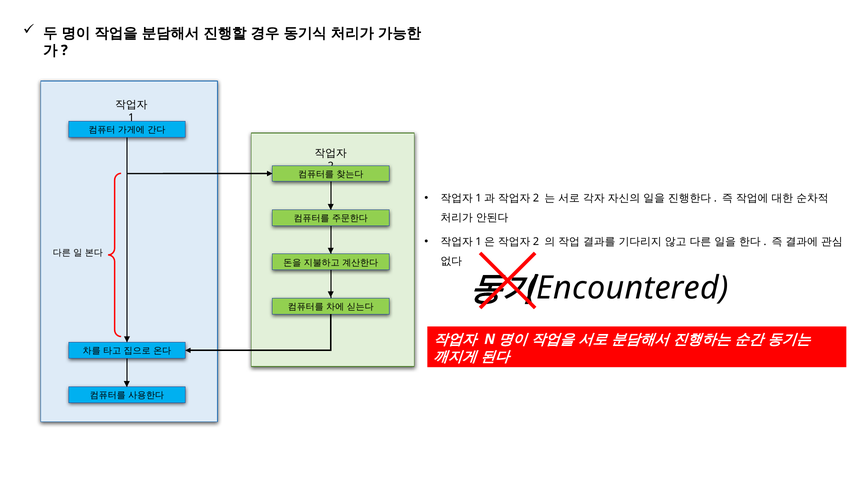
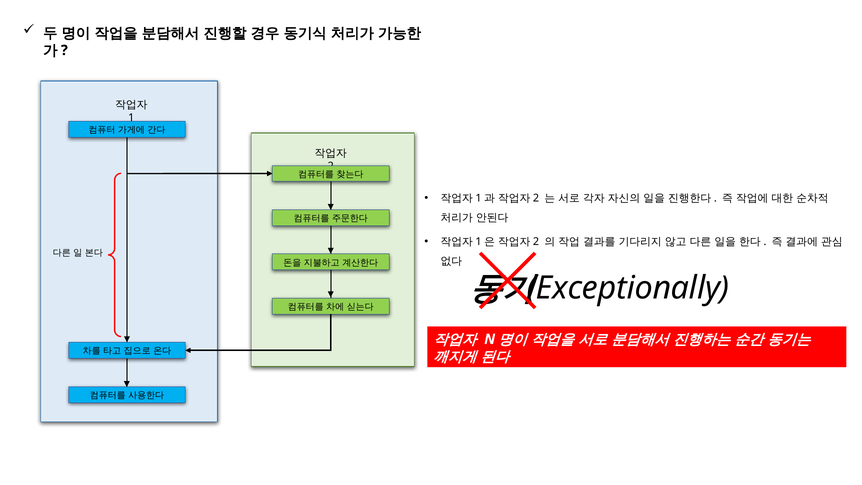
Encountered: Encountered -> Exceptionally (628, 288)
